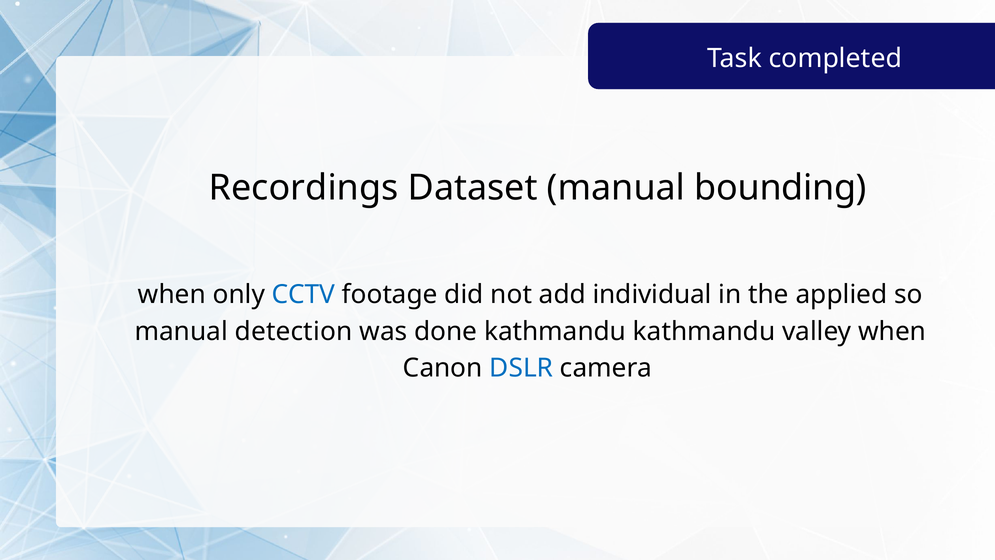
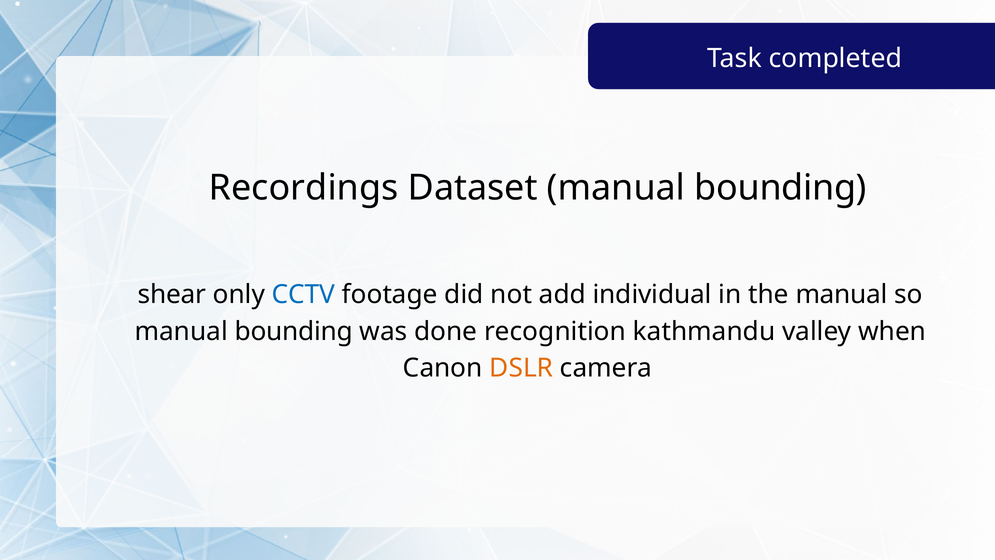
when: when -> shear (172, 295)
the applied: applied -> manual (842, 295)
detection: detection -> bounding (294, 331)
done kathmandu: kathmandu -> recognition (555, 331)
DSLR colour: blue -> orange (521, 368)
